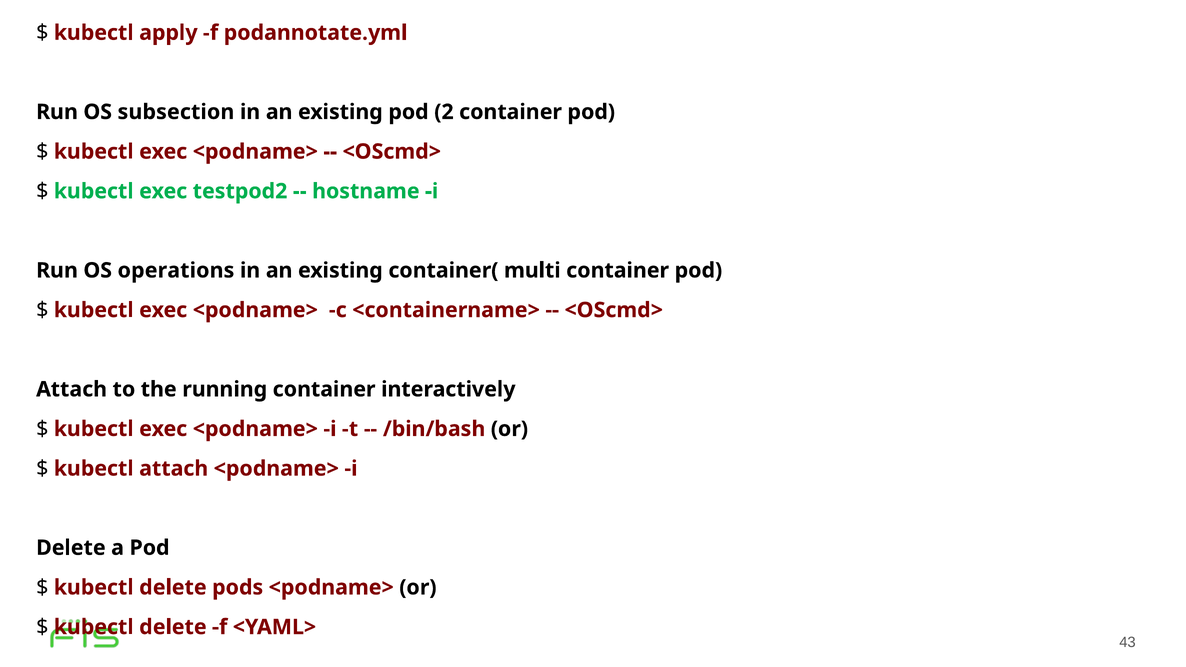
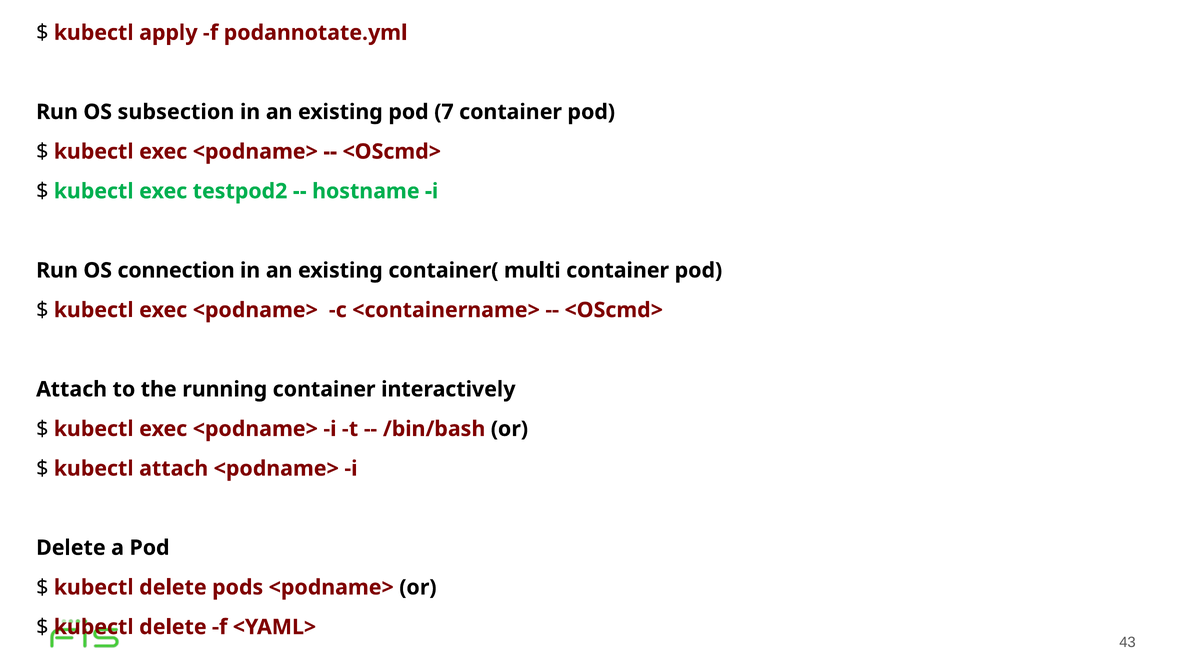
2: 2 -> 7 (444, 112)
operations: operations -> connection (176, 271)
